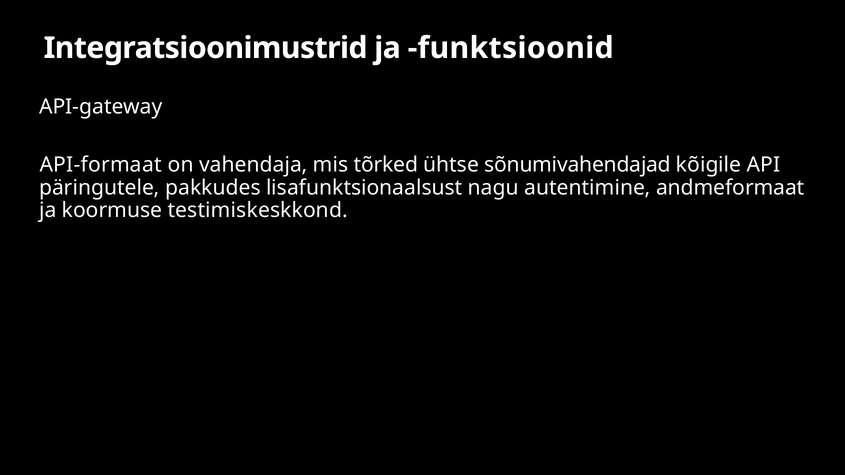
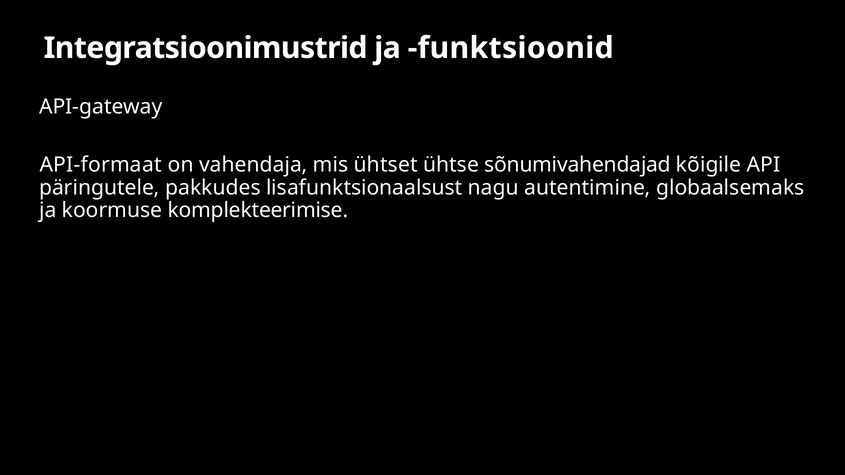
tõrked: tõrked -> ühtset (386, 165)
andmeformaat: andmeformaat -> globaalsemaks (730, 188)
testimiskeskkond: testimiskeskkond -> komplekteerimise (258, 211)
